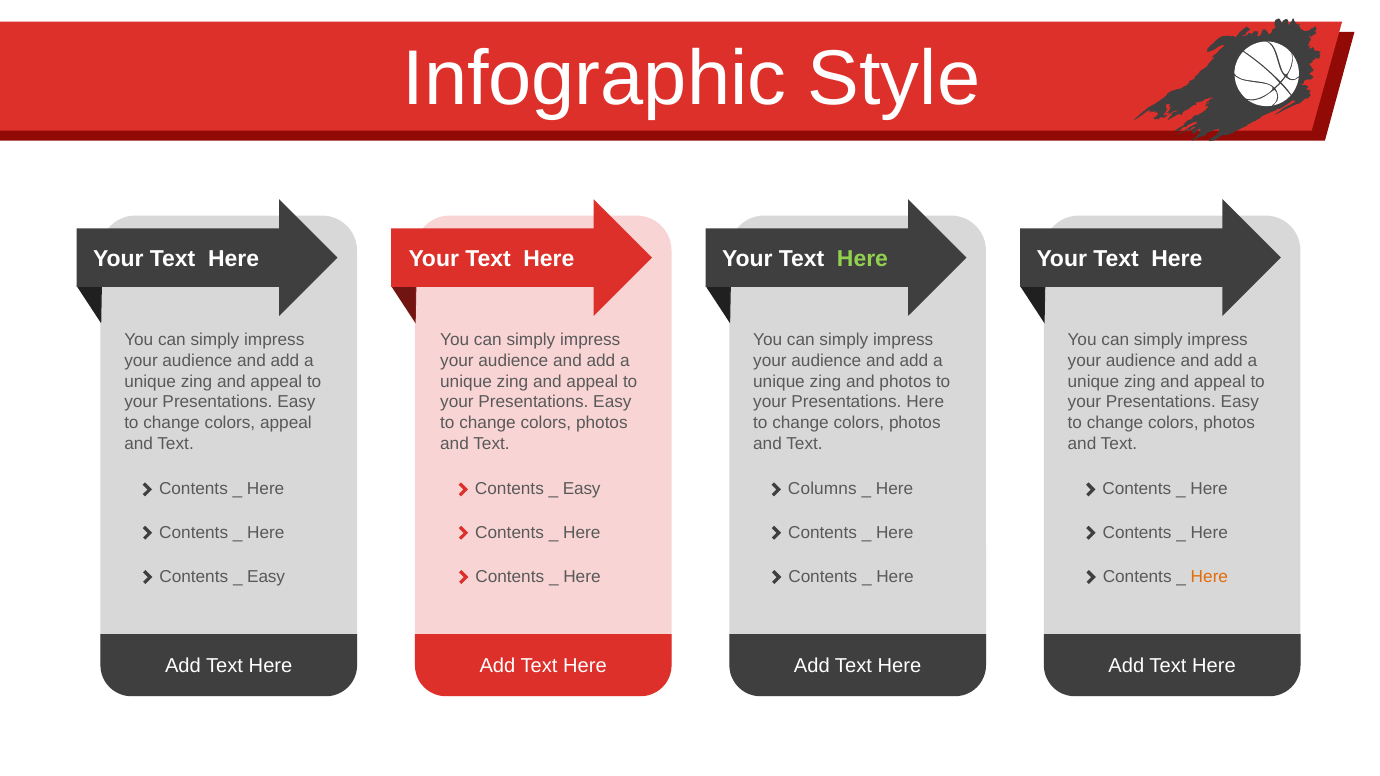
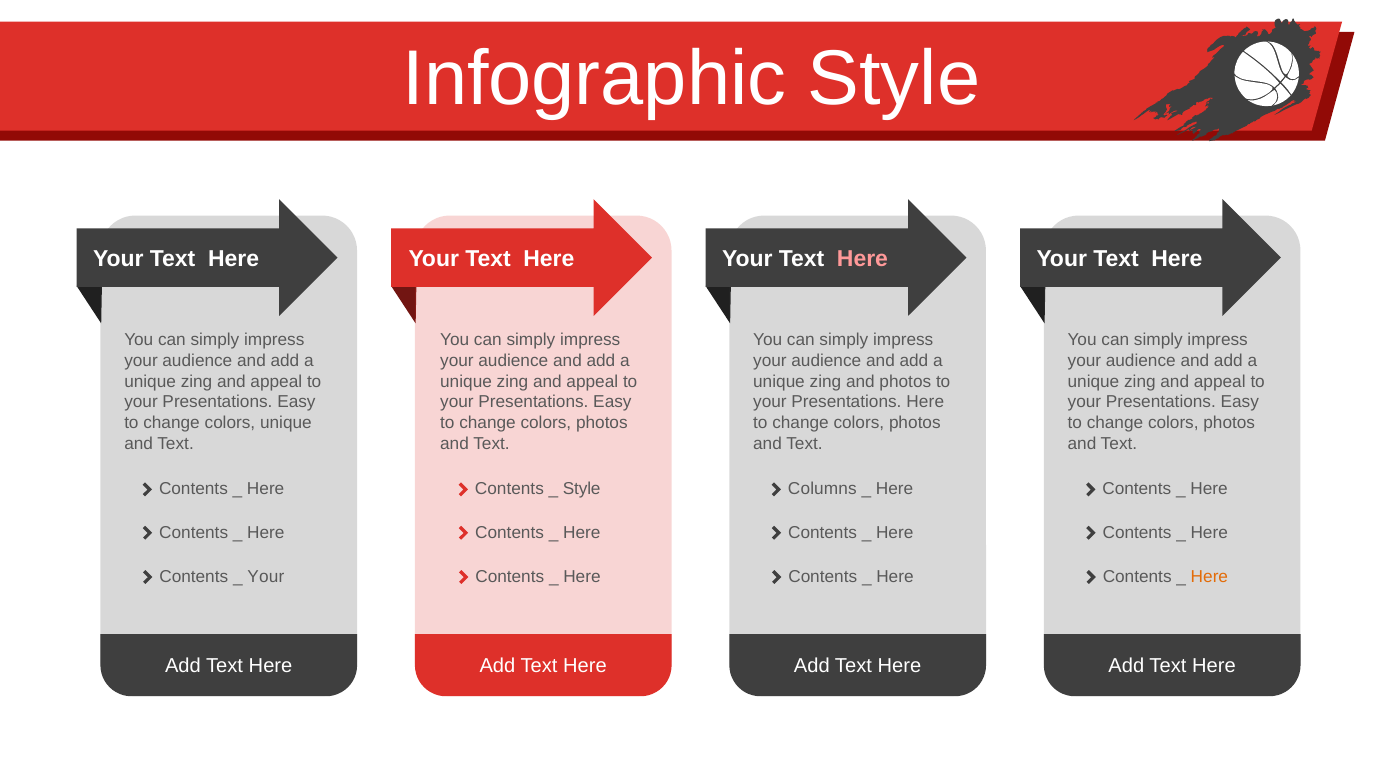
Here colour: light green -> pink (863, 259)
colors appeal: appeal -> unique (286, 423)
Easy: Easy -> Style (582, 489)
Easy: Easy -> Your (266, 577)
